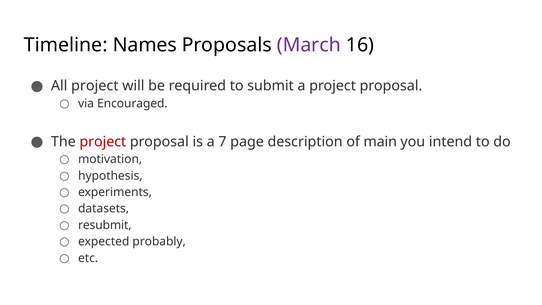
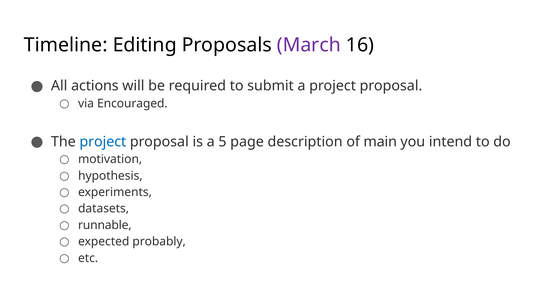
Names: Names -> Editing (145, 45)
All project: project -> actions (95, 86)
project colour: red -> blue (103, 142)
7: 7 -> 5 (223, 142)
resubmit: resubmit -> runnable (105, 225)
